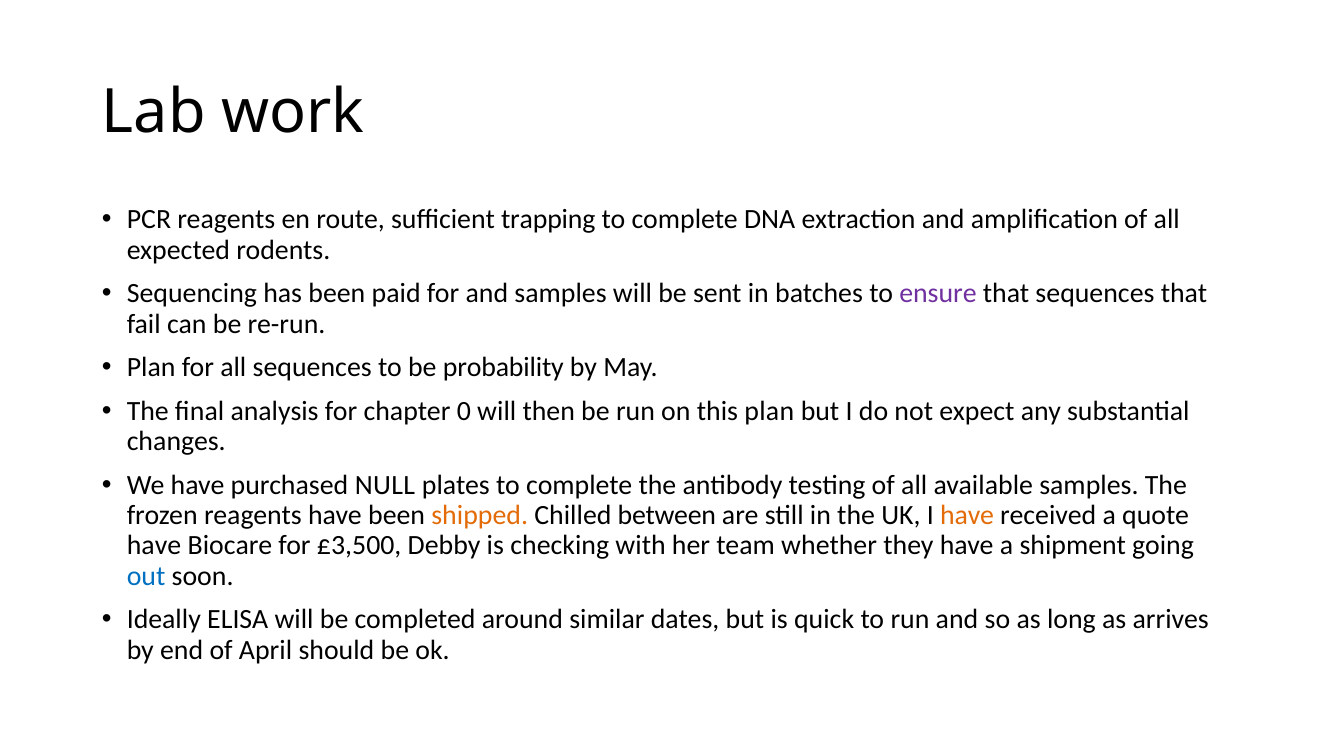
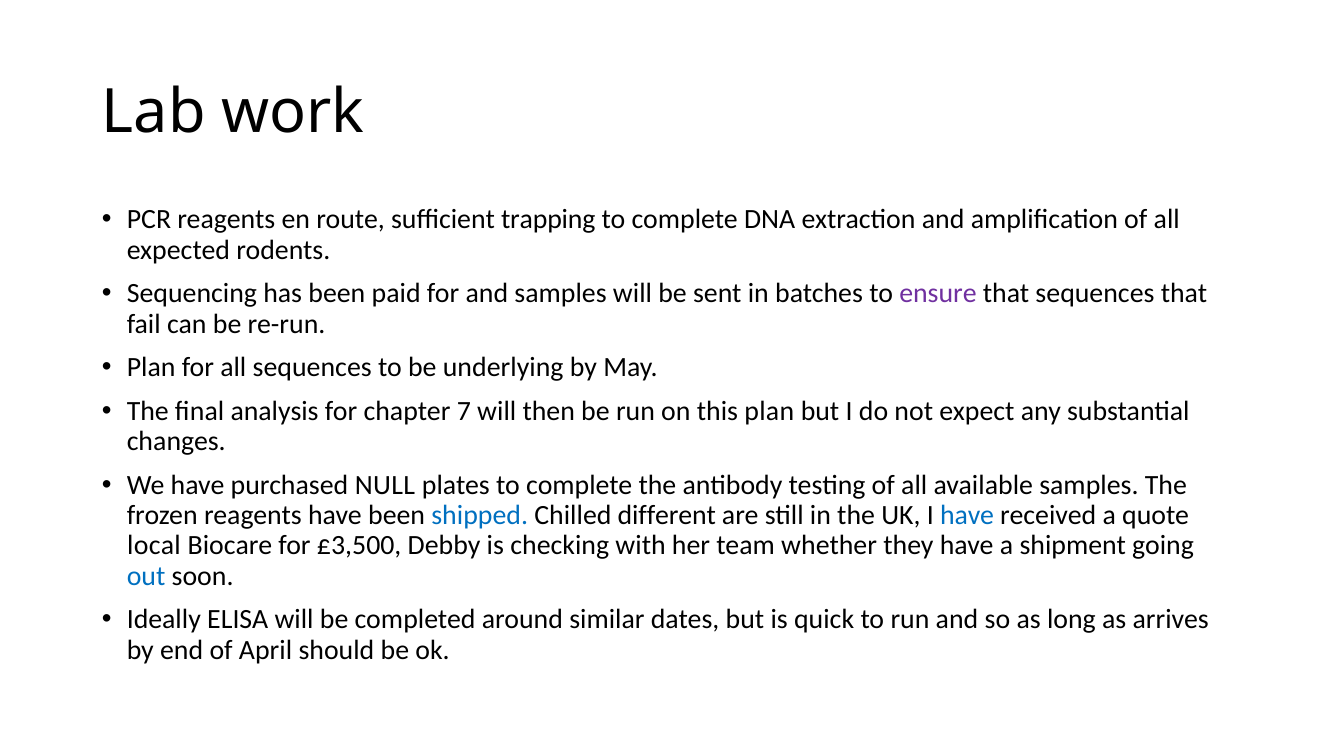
probability: probability -> underlying (503, 368)
0: 0 -> 7 (464, 412)
shipped colour: orange -> blue (480, 516)
between: between -> different (667, 516)
have colour: orange -> blue (967, 516)
have: have -> local (154, 546)
